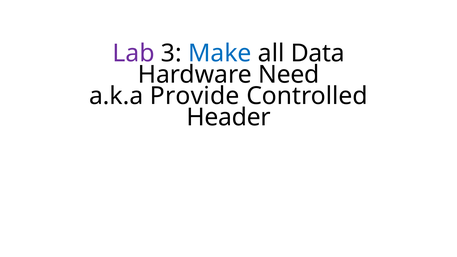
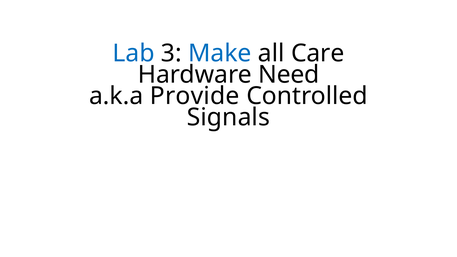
Lab colour: purple -> blue (134, 53)
Data: Data -> Care (318, 53)
Header: Header -> Signals (228, 117)
